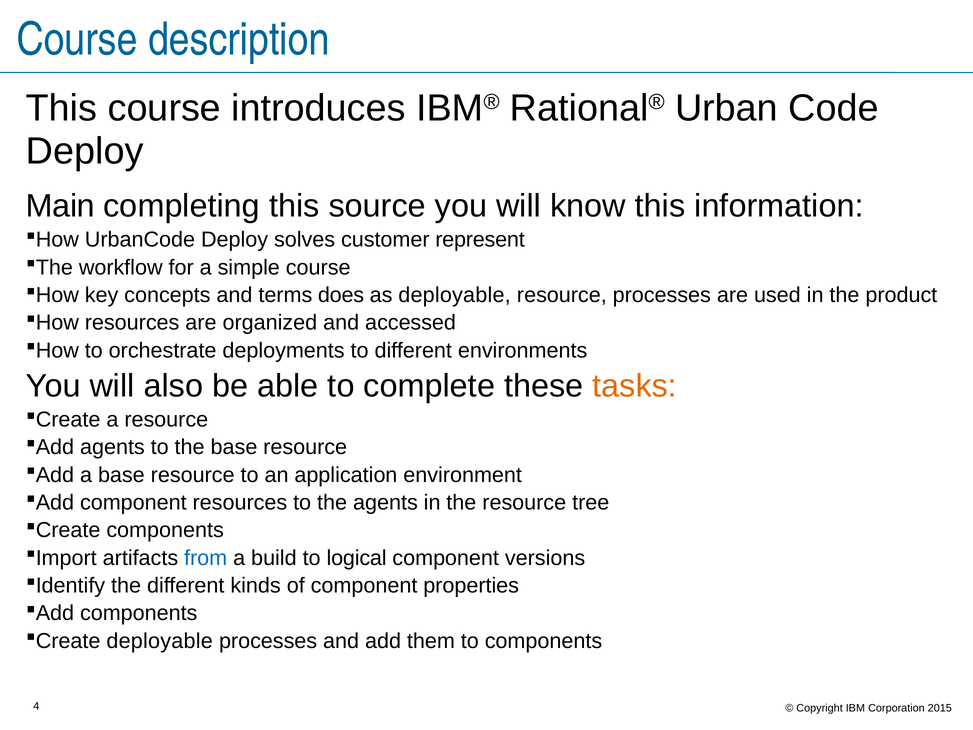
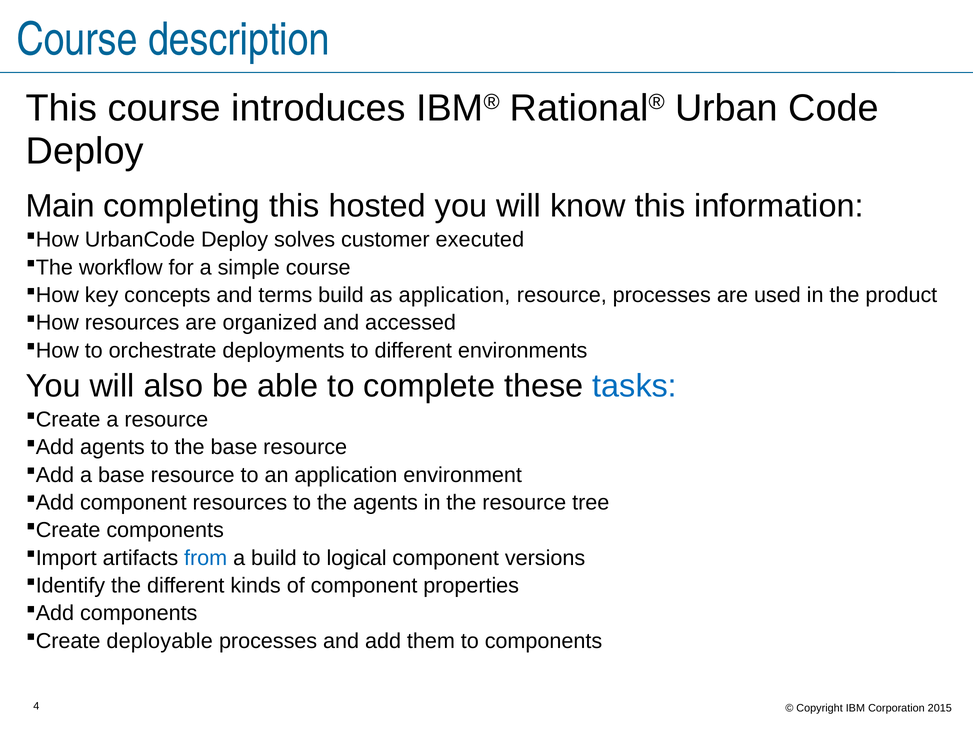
source: source -> hosted (377, 206)
represent: represent -> executed (480, 240)
terms does: does -> build (341, 295)
as deployable: deployable -> application (454, 295)
tasks colour: orange -> blue (635, 386)
